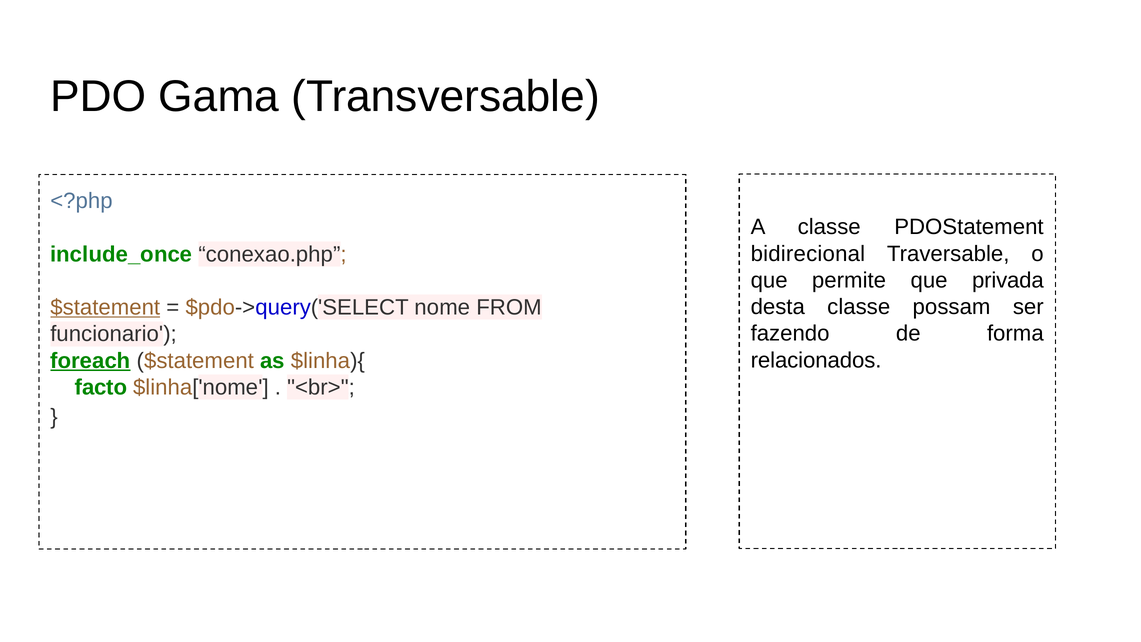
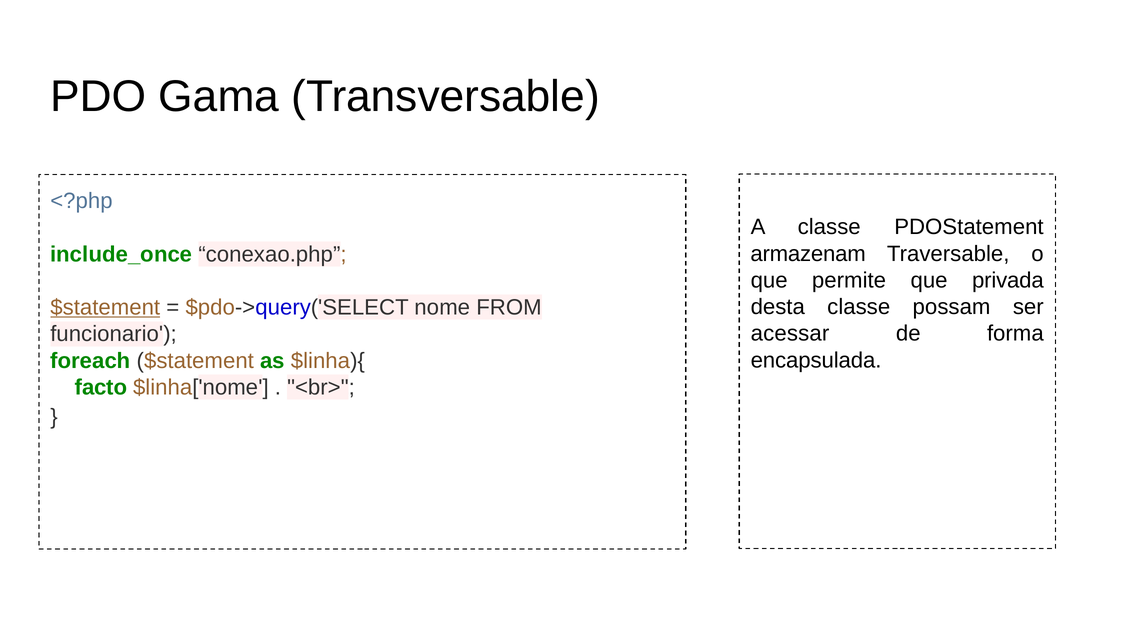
bidirecional: bidirecional -> armazenam (808, 254)
fazendo: fazendo -> acessar (790, 334)
relacionados: relacionados -> encapsulada (816, 360)
foreach underline: present -> none (90, 361)
